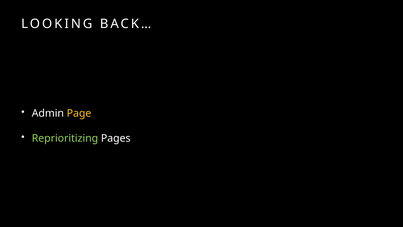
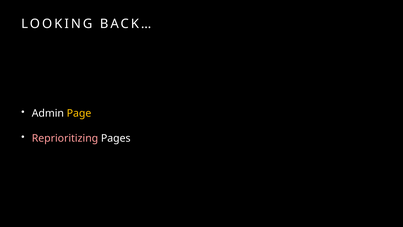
Reprioritizing colour: light green -> pink (65, 138)
